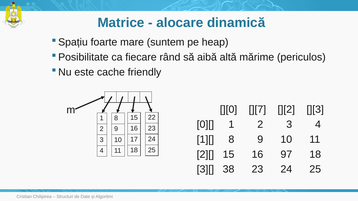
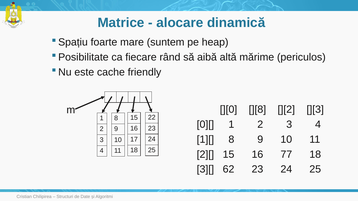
][7: ][7 -> ][8 (257, 110)
97: 97 -> 77 (286, 155)
38: 38 -> 62 (229, 170)
